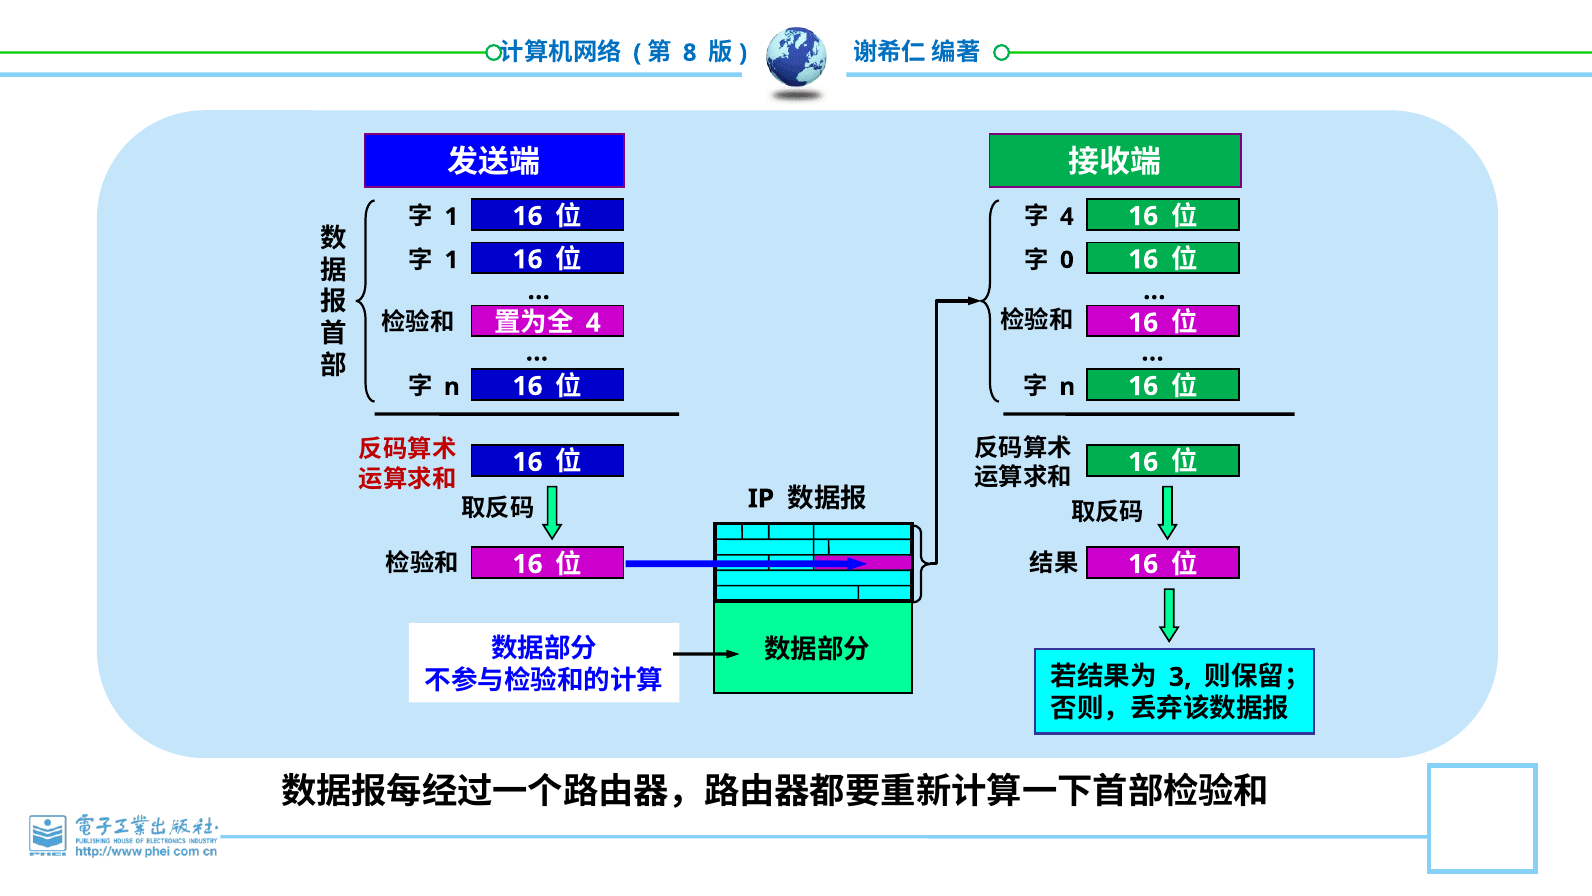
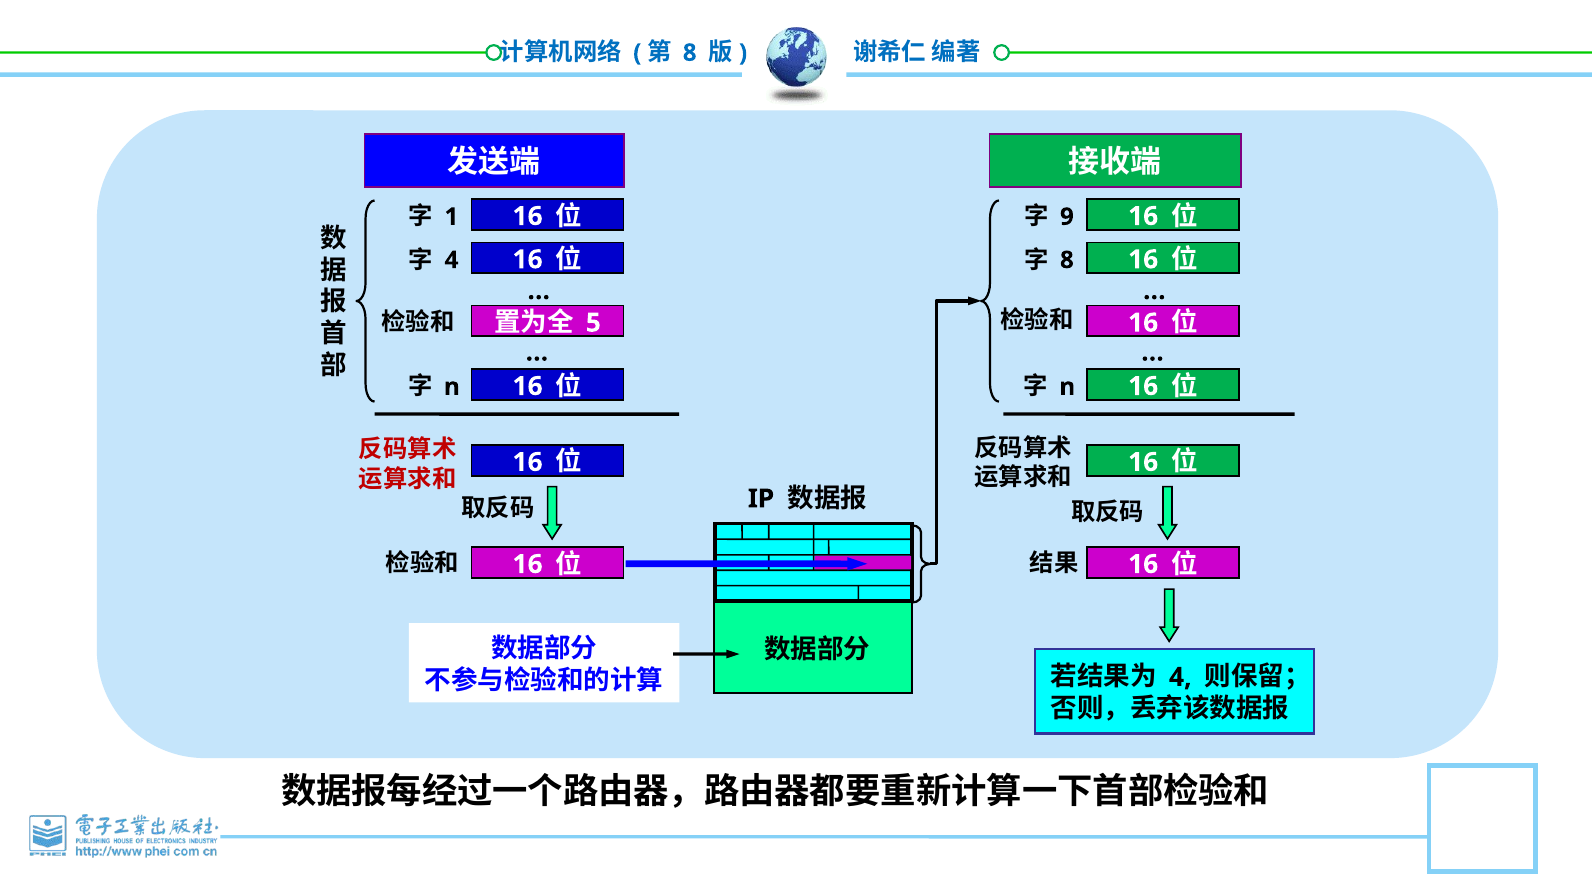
4: 4 -> 9 (1067, 217)
1: 1 -> 4 (451, 260)
0: 0 -> 8 (1067, 260)
4: 4 -> 5 (593, 323)
3: 3 -> 4 (1180, 677)
